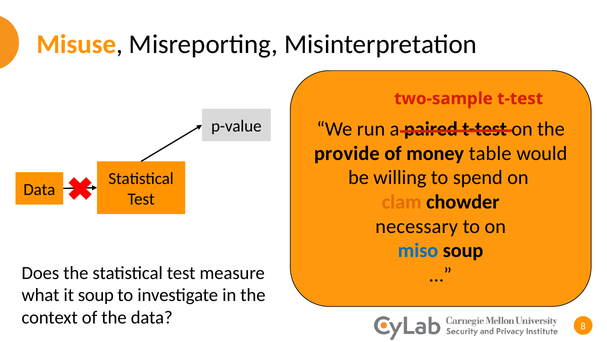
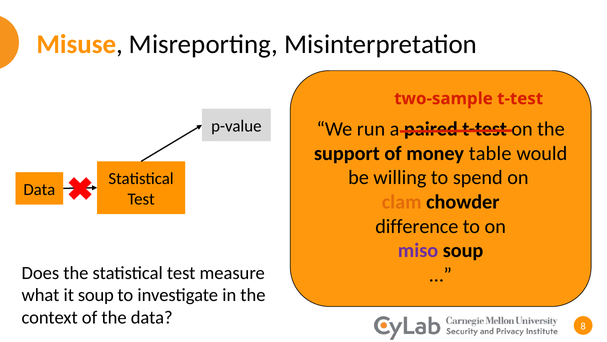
provide: provide -> support (347, 153)
necessary: necessary -> difference (417, 226)
miso colour: blue -> purple (418, 250)
